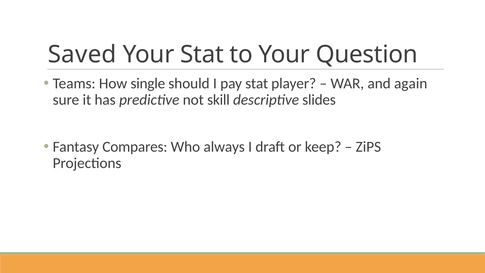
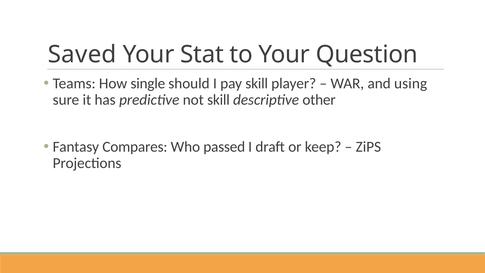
pay stat: stat -> skill (257, 83)
again: again -> using (411, 83)
slides: slides -> other (319, 100)
always: always -> passed (224, 147)
